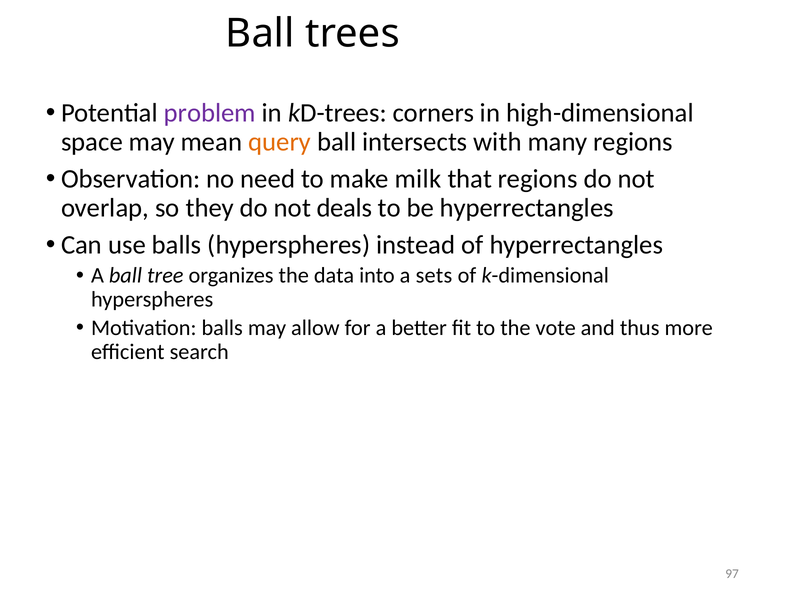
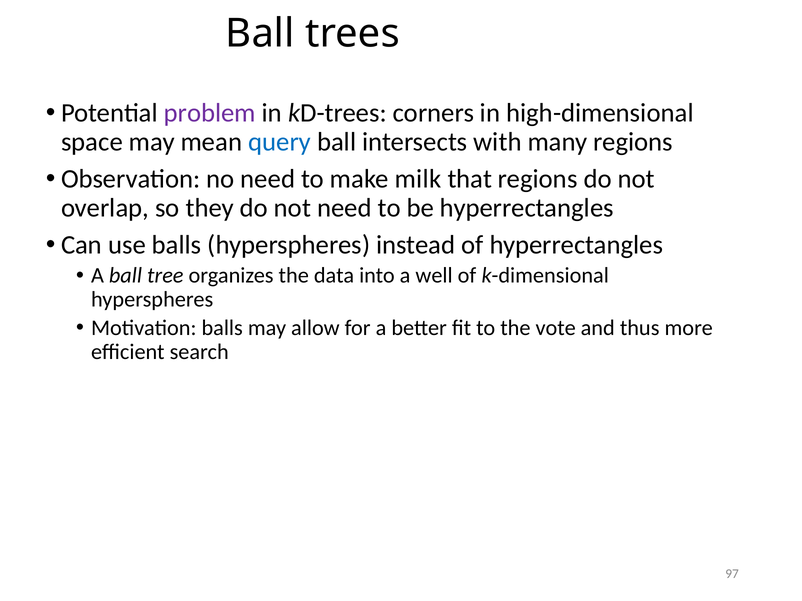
query colour: orange -> blue (280, 142)
not deals: deals -> need (344, 208)
sets: sets -> well (434, 276)
